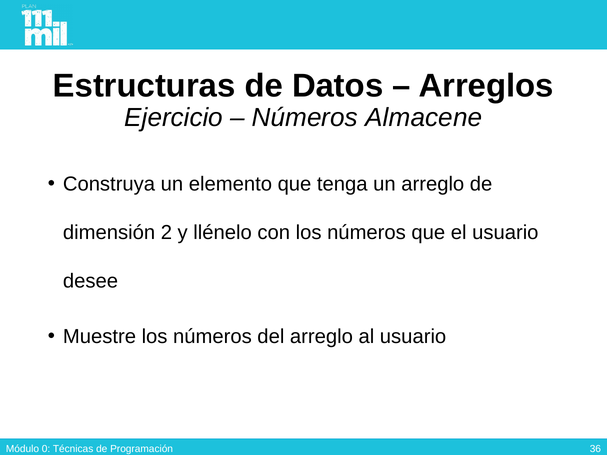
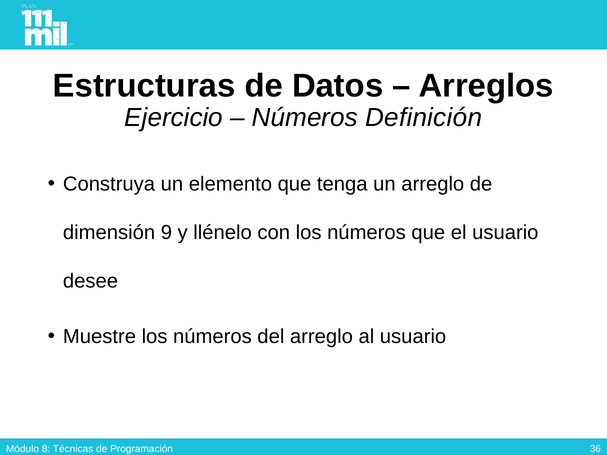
Almacene: Almacene -> Definición (424, 118)
2: 2 -> 9 (166, 233)
0: 0 -> 8 (46, 449)
